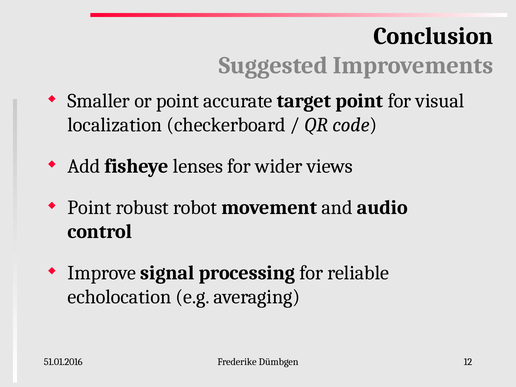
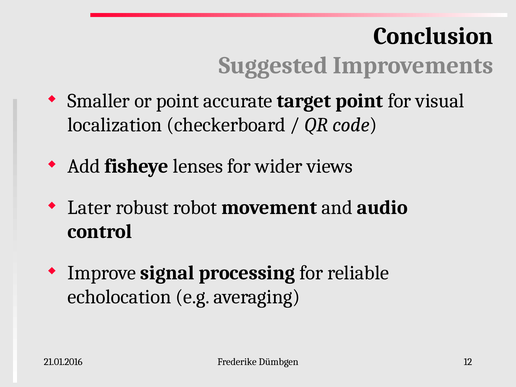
Point: Point -> Later (89, 208)
51.01.2016: 51.01.2016 -> 21.01.2016 (63, 362)
